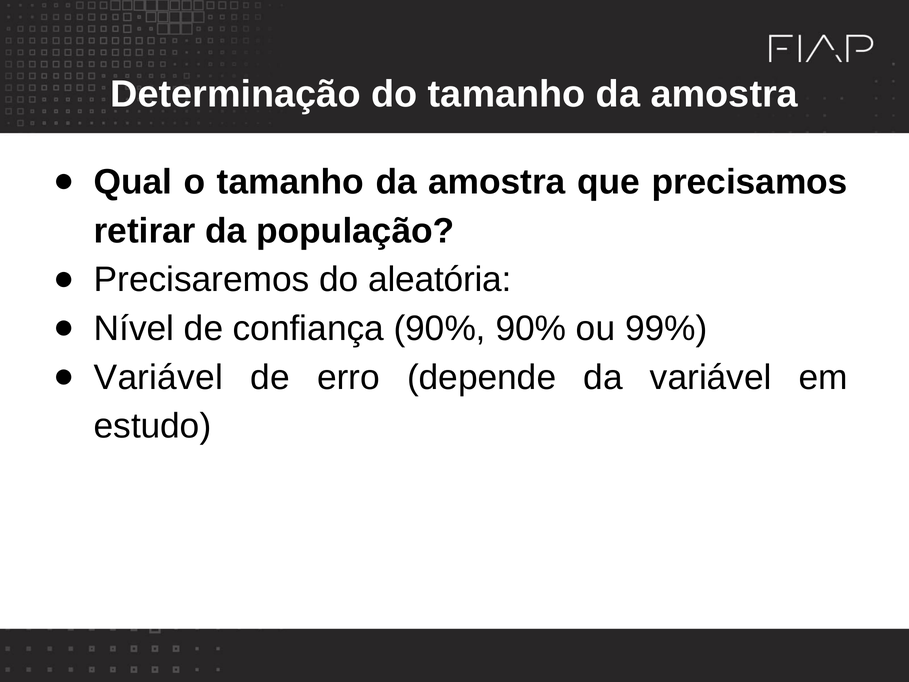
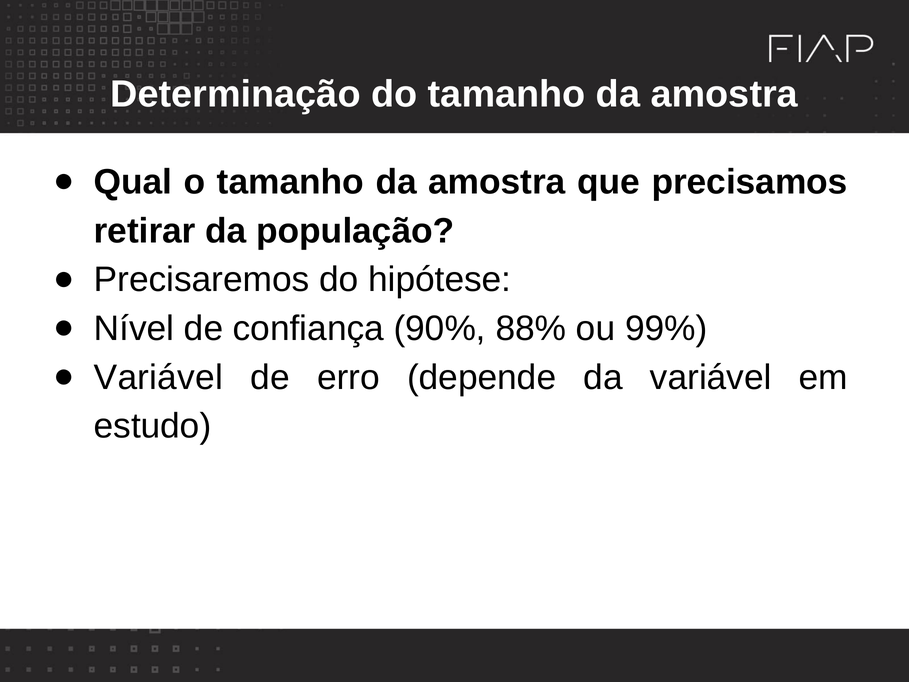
aleatória: aleatória -> hipótese (440, 280)
90% 90%: 90% -> 88% (531, 328)
